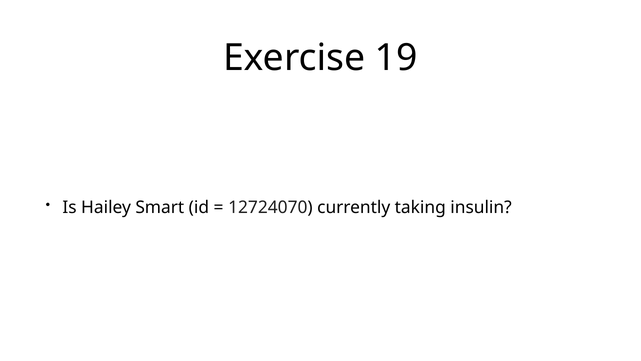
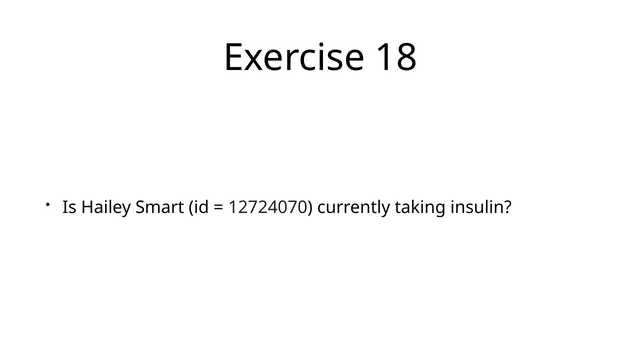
19: 19 -> 18 (396, 58)
